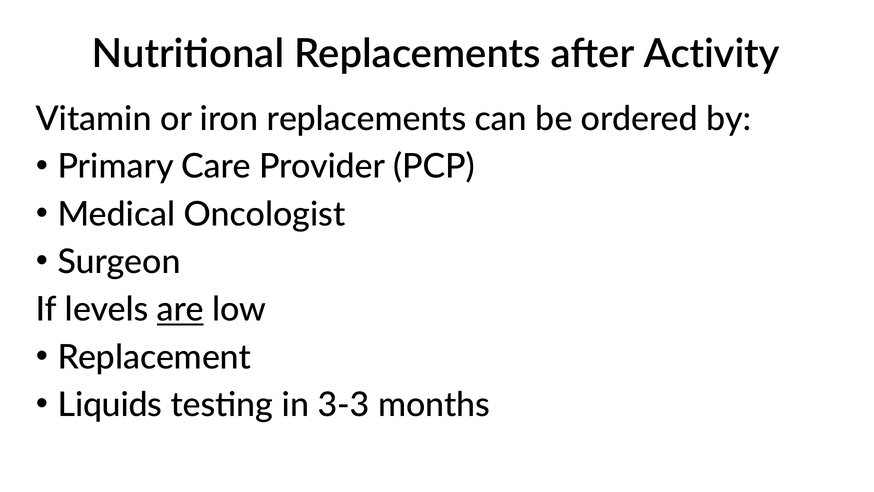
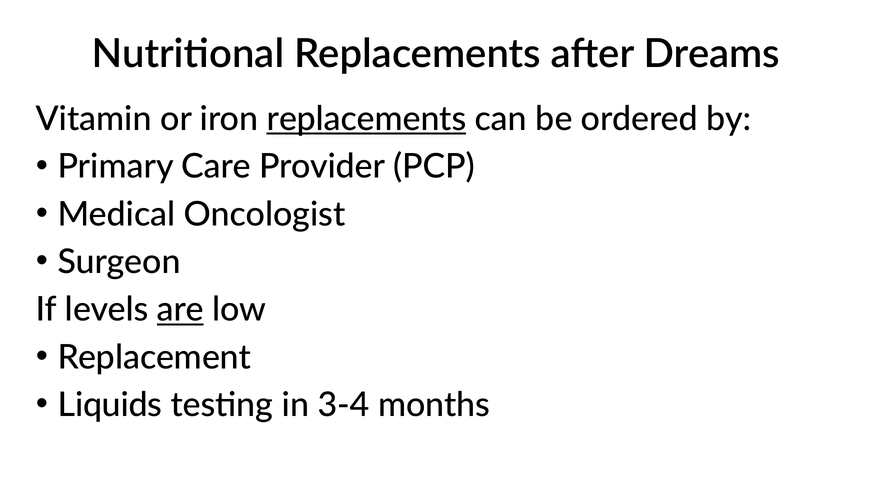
Activity: Activity -> Dreams (712, 54)
replacements underline: none -> present (367, 119)
3-3: 3-3 -> 3-4 (344, 405)
